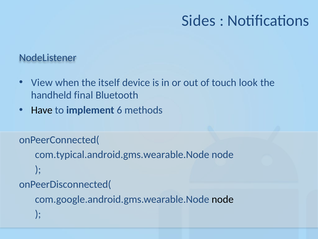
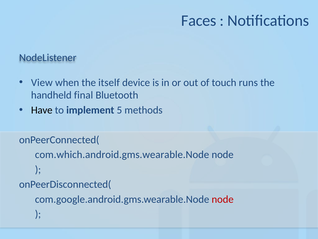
Sides: Sides -> Faces (199, 21)
look: look -> runs (248, 82)
6: 6 -> 5 (119, 110)
com.typical.android.gms.wearable.Node: com.typical.android.gms.wearable.Node -> com.which.android.gms.wearable.Node (122, 154)
node colour: black -> red (223, 199)
